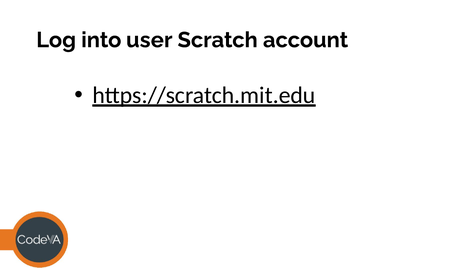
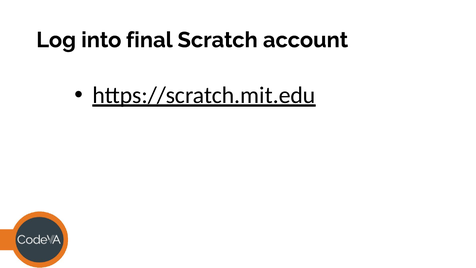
user: user -> final (149, 40)
